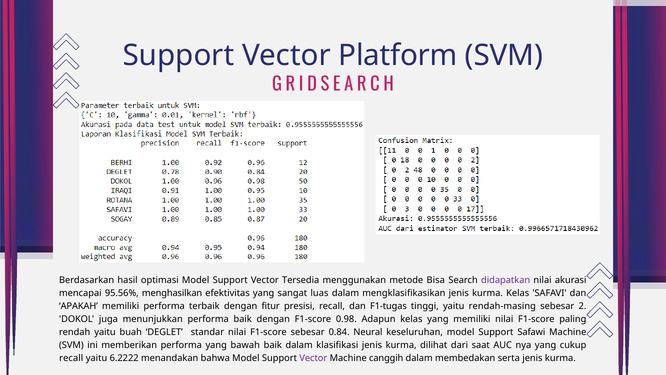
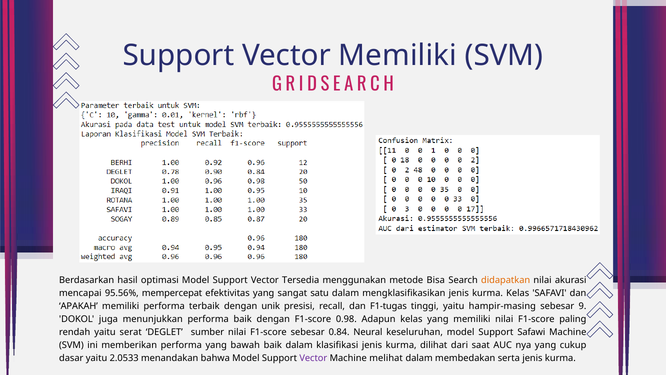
Vector Platform: Platform -> Memiliki (398, 55)
didapatkan colour: purple -> orange (506, 280)
menghasilkan: menghasilkan -> mempercepat (172, 293)
luas: luas -> satu (320, 293)
fitur: fitur -> unik (271, 306)
rendah-masing: rendah-masing -> hampir-masing (502, 306)
2: 2 -> 9 (583, 306)
buah: buah -> serat (131, 332)
standar: standar -> sumber (207, 332)
recall: recall -> dasar (71, 358)
6.2222: 6.2222 -> 2.0533 (124, 358)
canggih: canggih -> melihat (386, 358)
